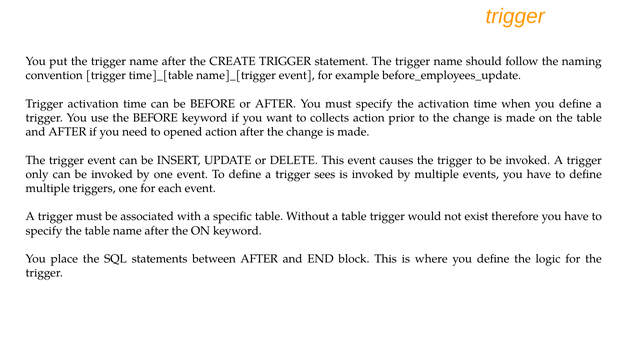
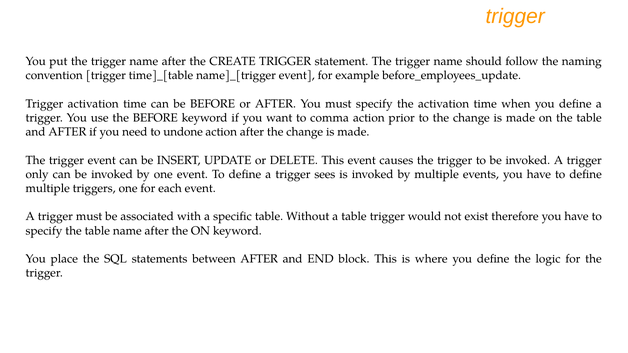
collects: collects -> comma (330, 118)
opened: opened -> undone (183, 132)
